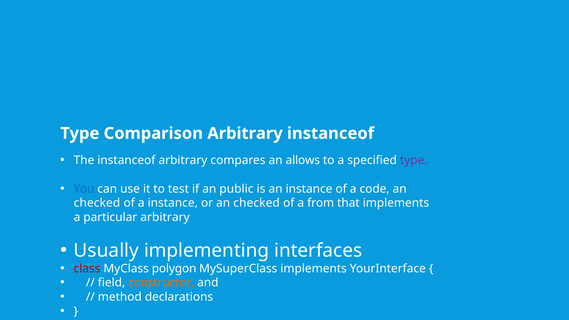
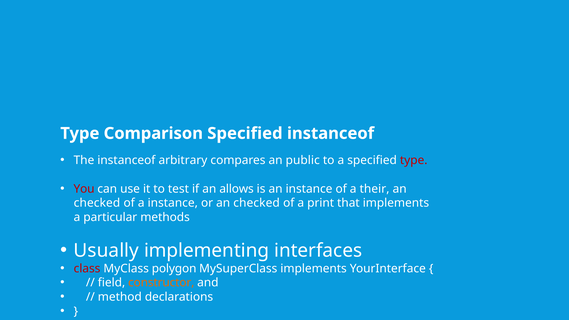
Comparison Arbitrary: Arbitrary -> Specified (245, 133)
allows: allows -> public (303, 160)
type colour: purple -> red (414, 160)
You colour: blue -> red (84, 189)
public: public -> allows (237, 189)
code: code -> their (375, 189)
from: from -> print (321, 203)
particular arbitrary: arbitrary -> methods (165, 217)
